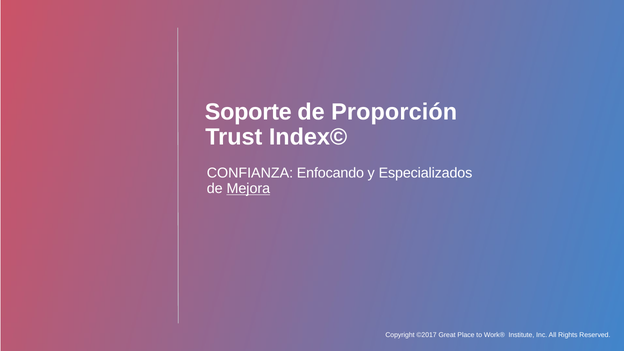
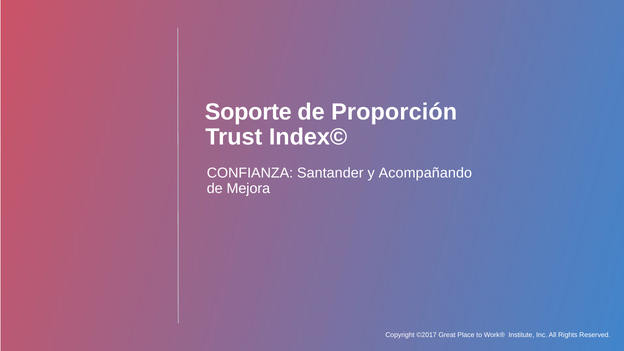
Enfocando: Enfocando -> Santander (330, 173)
Especializados: Especializados -> Acompañando (425, 173)
Mejora underline: present -> none (248, 189)
